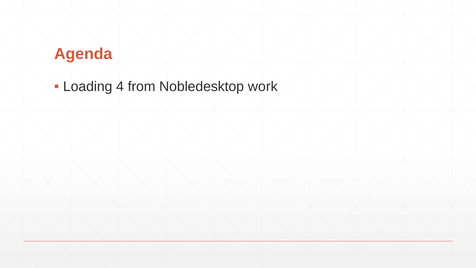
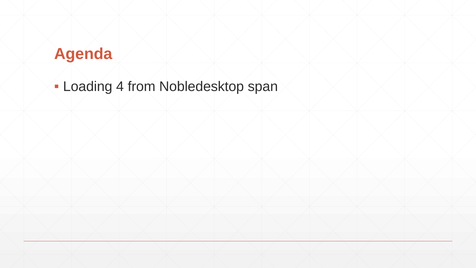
work: work -> span (263, 87)
